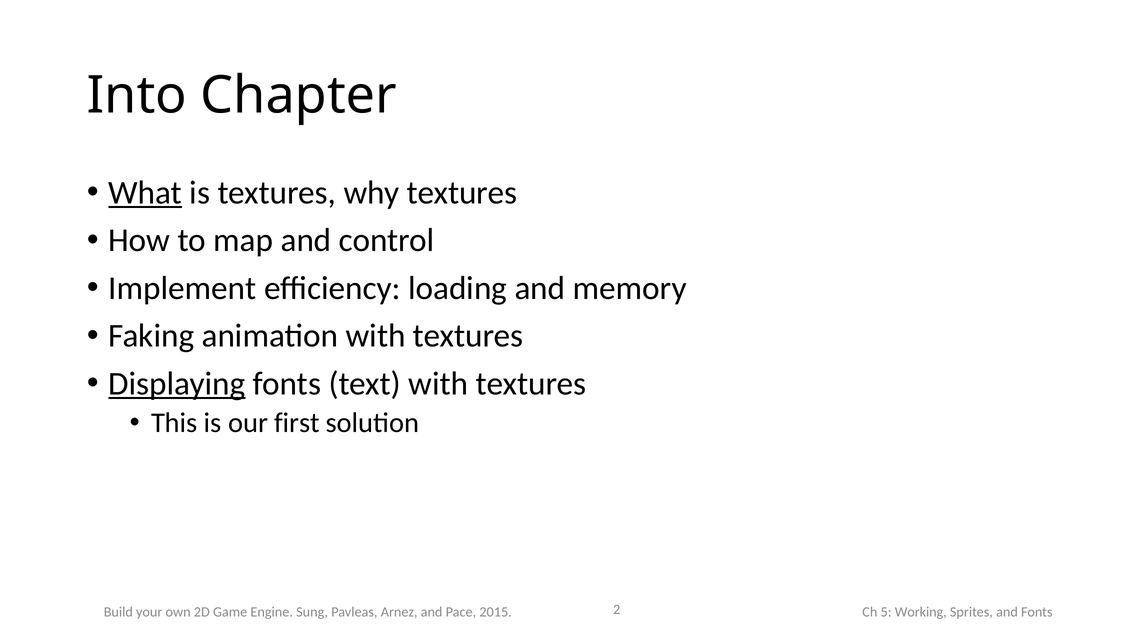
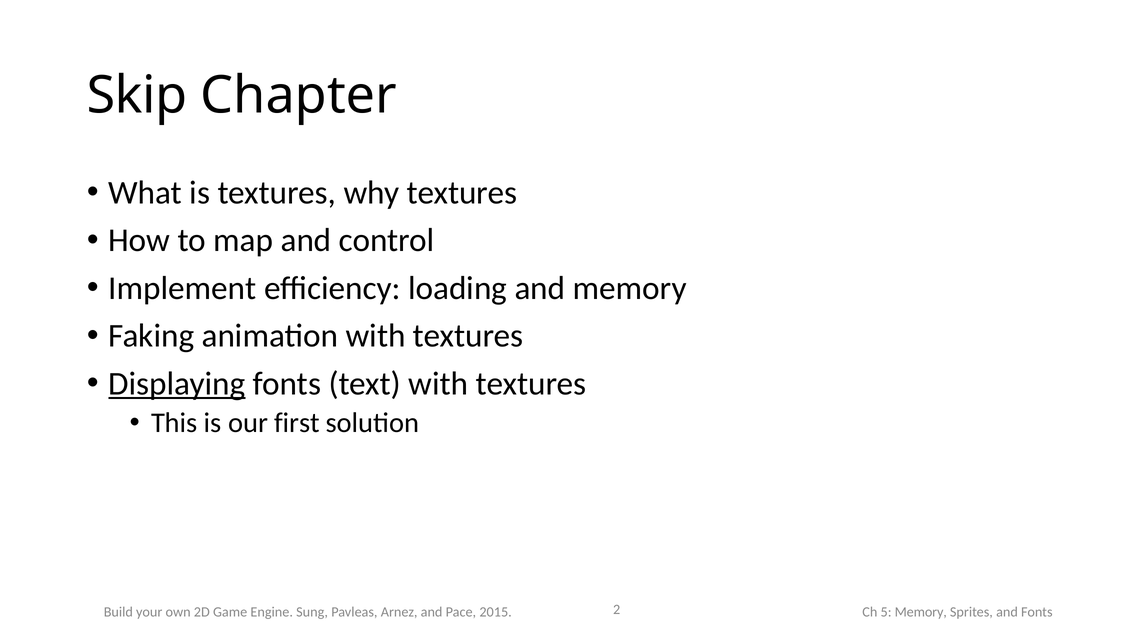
Into: Into -> Skip (137, 96)
What underline: present -> none (145, 193)
Working: Working -> Memory (921, 612)
